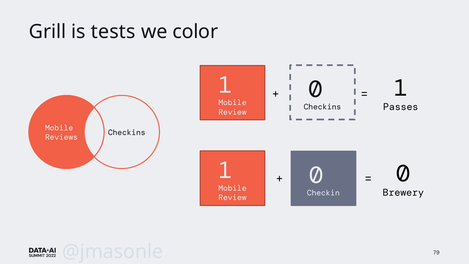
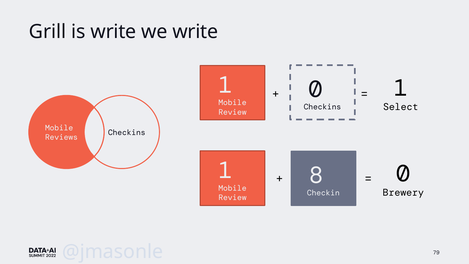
is tests: tests -> write (113, 32)
we color: color -> write (195, 32)
Passes: Passes -> Select (401, 107)
0: 0 -> 8 (316, 175)
